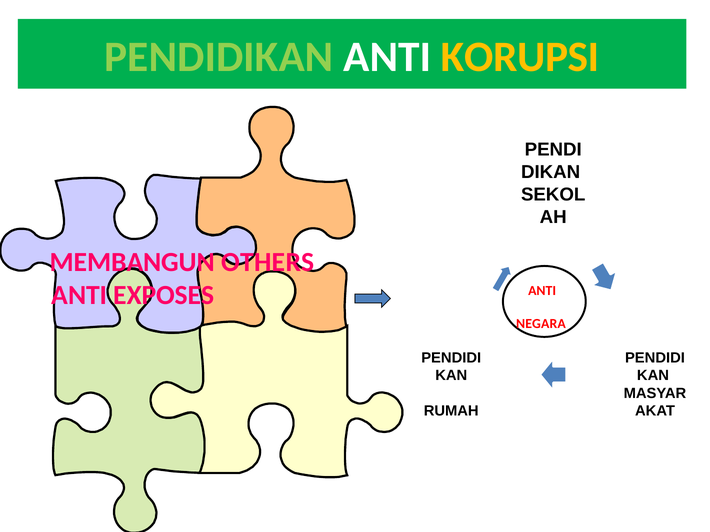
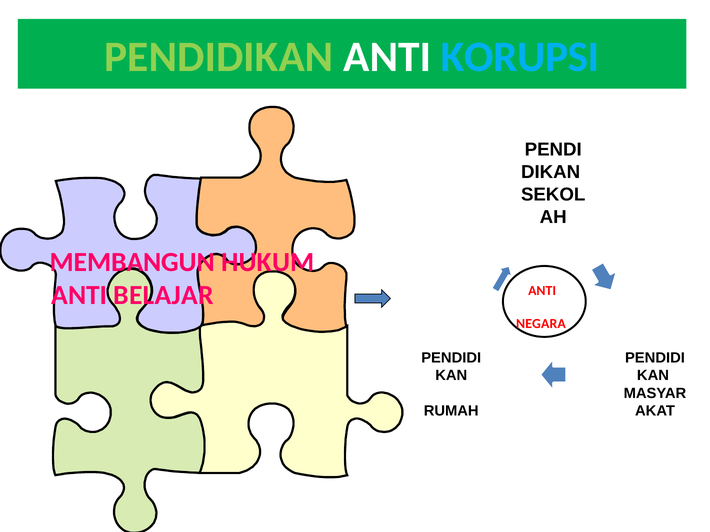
KORUPSI colour: yellow -> light blue (520, 57)
OTHERS: OTHERS -> HUKUM (268, 262)
EXPOSES: EXPOSES -> BELAJAR (164, 296)
